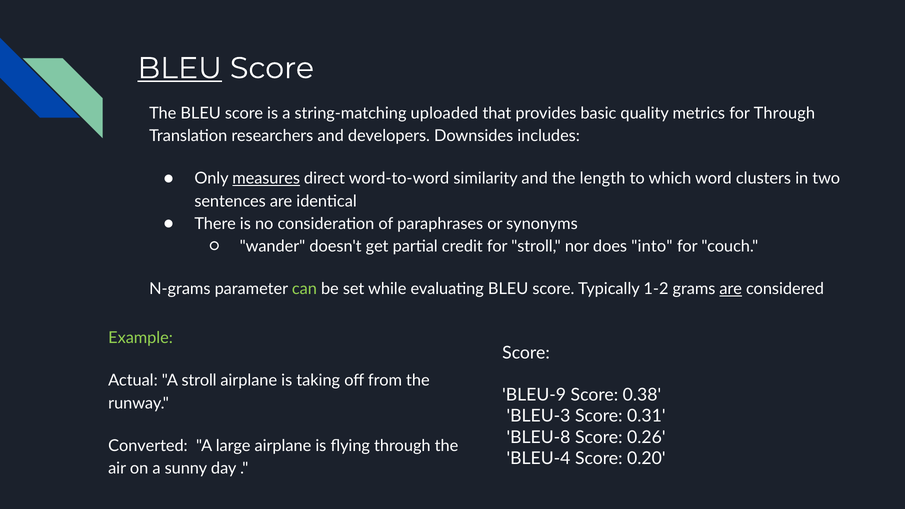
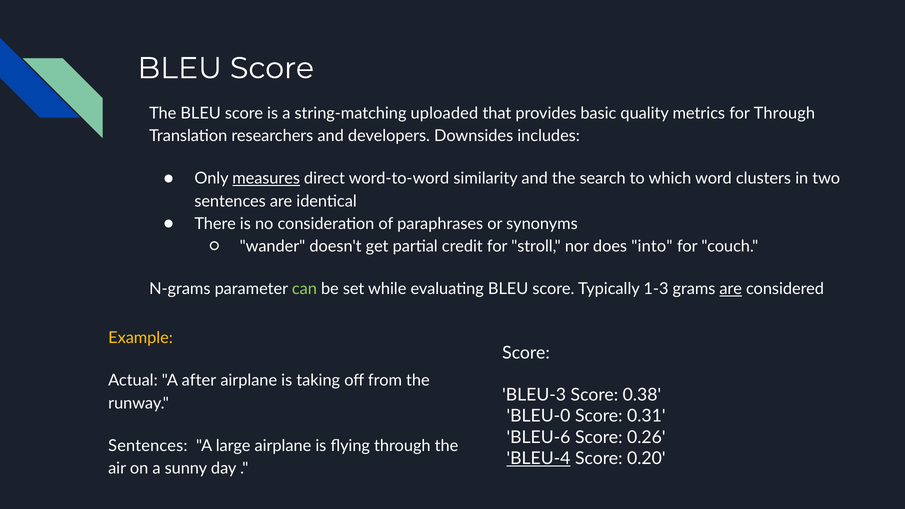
BLEU underline: present -> none (180, 68)
length: length -> search (603, 179)
1-2: 1-2 -> 1-3 (656, 289)
Example colour: light green -> yellow (141, 338)
A stroll: stroll -> after (199, 381)
BLEU-9: BLEU-9 -> BLEU-3 (534, 395)
BLEU-3: BLEU-3 -> BLEU-0 (539, 416)
BLEU-8: BLEU-8 -> BLEU-6 (539, 437)
Converted: Converted -> Sentences (148, 446)
BLEU-4 underline: none -> present (539, 458)
